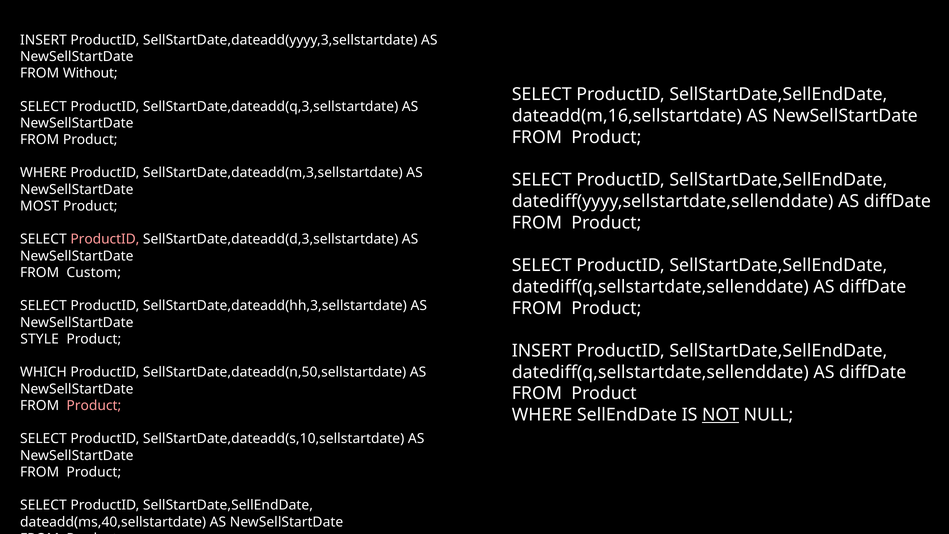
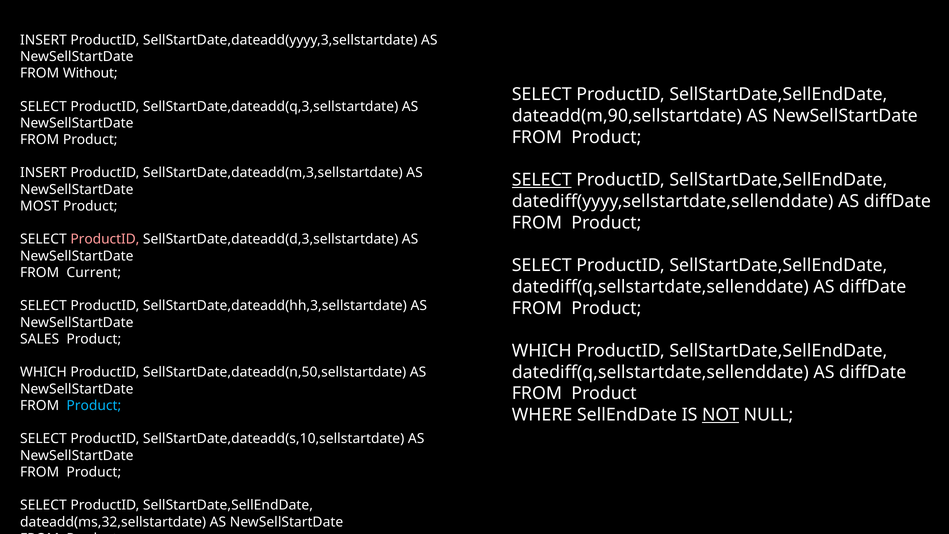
dateadd(m,16,sellstartdate: dateadd(m,16,sellstartdate -> dateadd(m,90,sellstartdate (627, 116)
WHERE: WHERE -> INSERT (43, 173)
SELECT underline: none -> present (542, 180)
Custom: Custom -> Current (94, 273)
STYLE: STYLE -> SALES (40, 339)
INSERT: INSERT -> WHICH (542, 351)
Product colour: pink -> light blue (94, 405)
dateadd(ms,40,sellstartdate: dateadd(ms,40,sellstartdate -> dateadd(ms,32,sellstartdate (113, 522)
